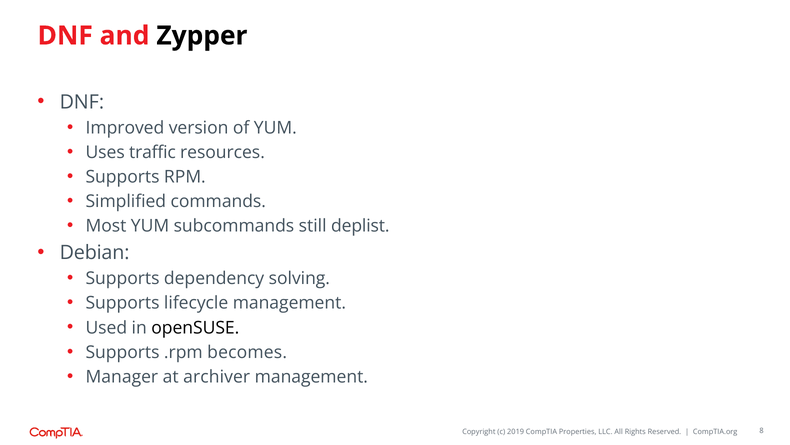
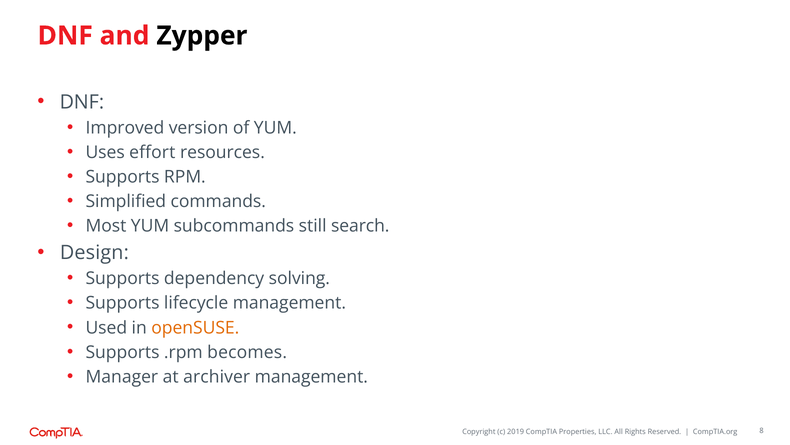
traffic: traffic -> effort (152, 152)
deplist: deplist -> search (360, 226)
Debian: Debian -> Design (94, 252)
openSUSE colour: black -> orange (195, 327)
